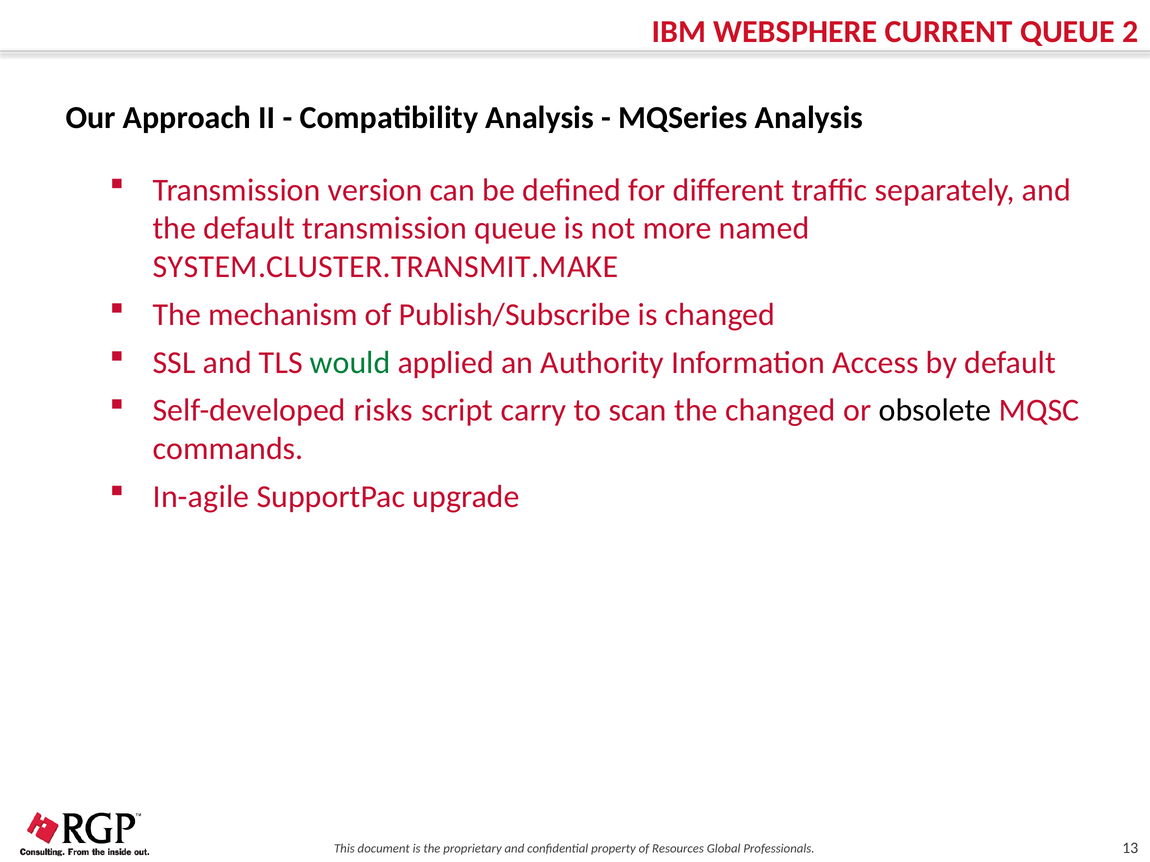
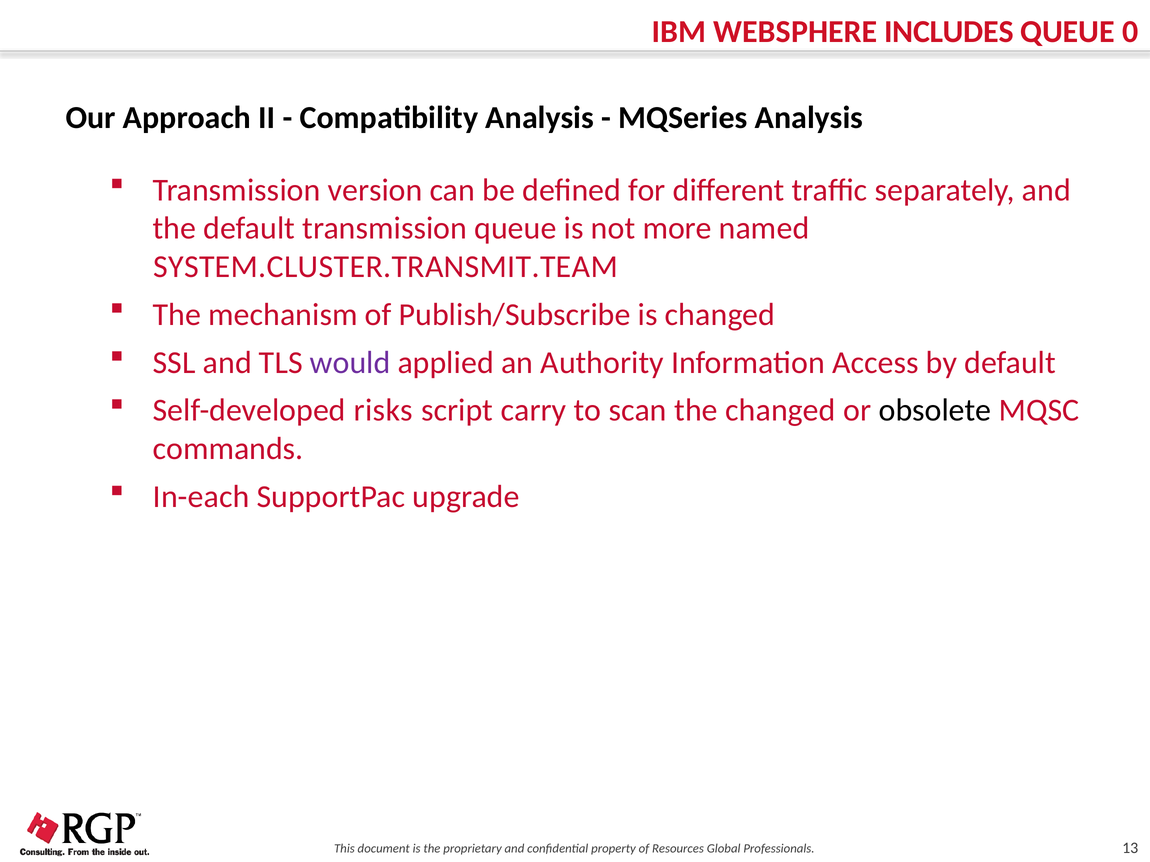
CURRENT: CURRENT -> INCLUDES (949, 32)
2: 2 -> 0 (1130, 32)
SYSTEM.CLUSTER.TRANSMIT.MAKE: SYSTEM.CLUSTER.TRANSMIT.MAKE -> SYSTEM.CLUSTER.TRANSMIT.TEAM (386, 267)
would colour: green -> purple (350, 363)
In-agile: In-agile -> In-each (201, 497)
